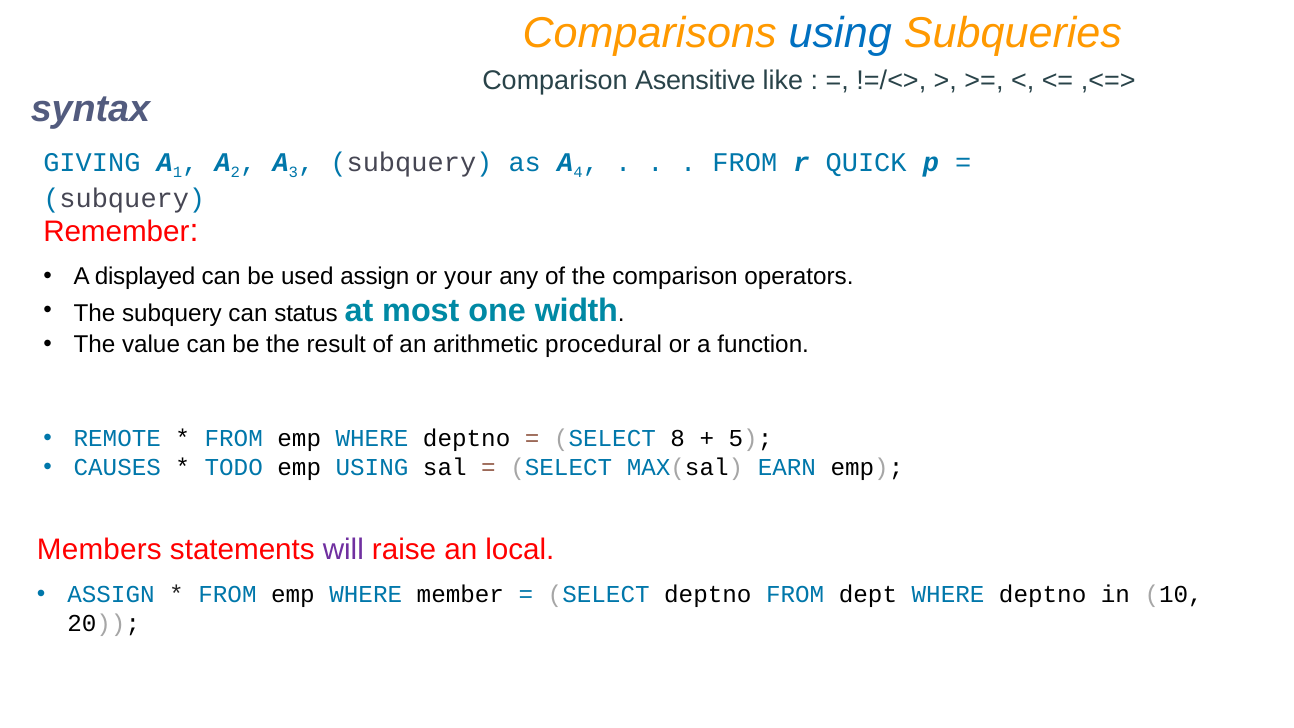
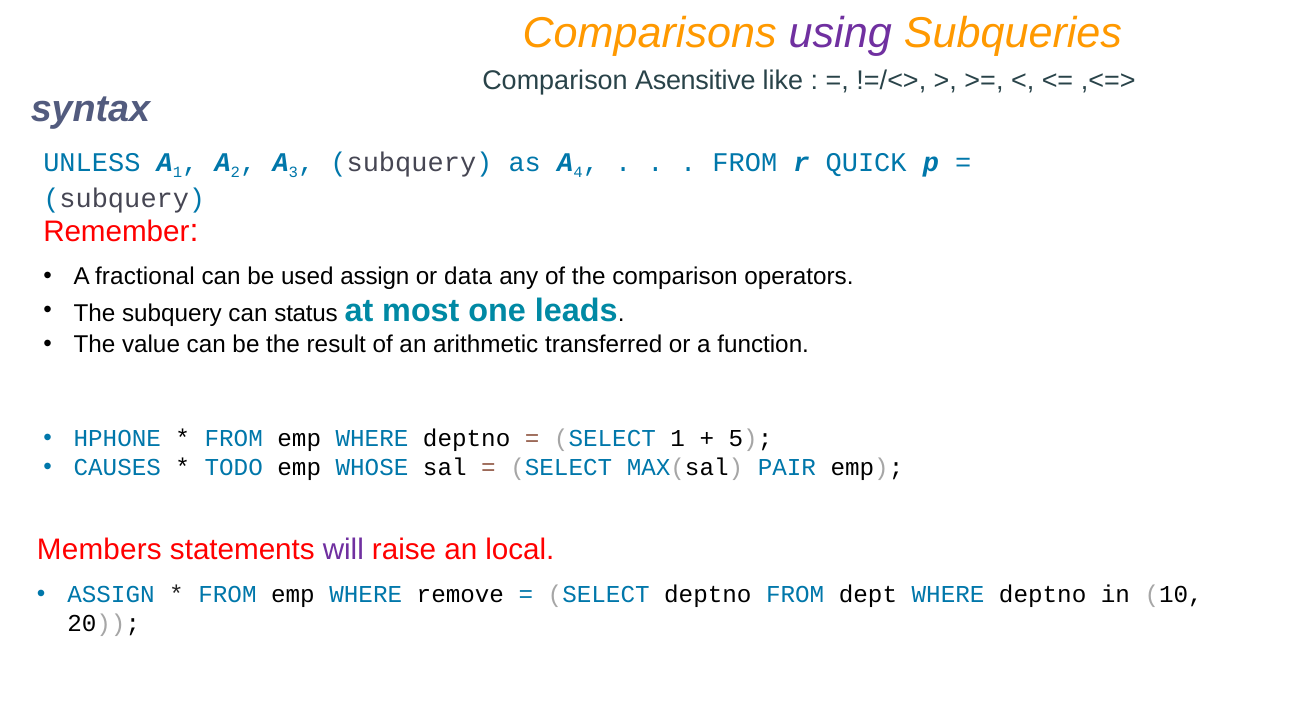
using colour: blue -> purple (840, 34)
GIVING: GIVING -> UNLESS (92, 162)
displayed: displayed -> fractional (145, 277)
your: your -> data (468, 277)
width: width -> leads (576, 311)
procedural: procedural -> transferred (604, 345)
REMOTE: REMOTE -> HPHONE (117, 439)
SELECT 8: 8 -> 1 (678, 439)
emp USING: USING -> WHOSE (372, 468)
EARN: EARN -> PAIR (787, 468)
member: member -> remove (460, 594)
